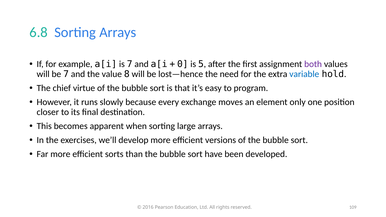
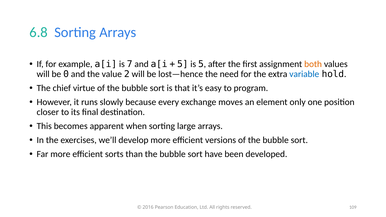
0: 0 -> 5 (183, 64)
both colour: purple -> orange (313, 64)
be 7: 7 -> 0 (66, 74)
8: 8 -> 2 (127, 74)
